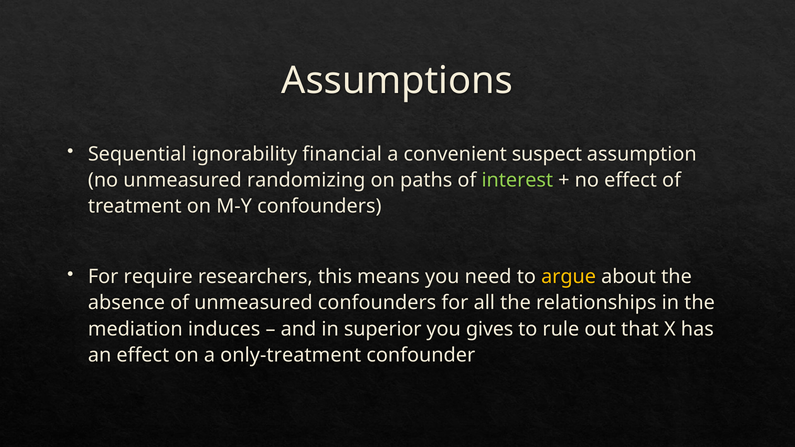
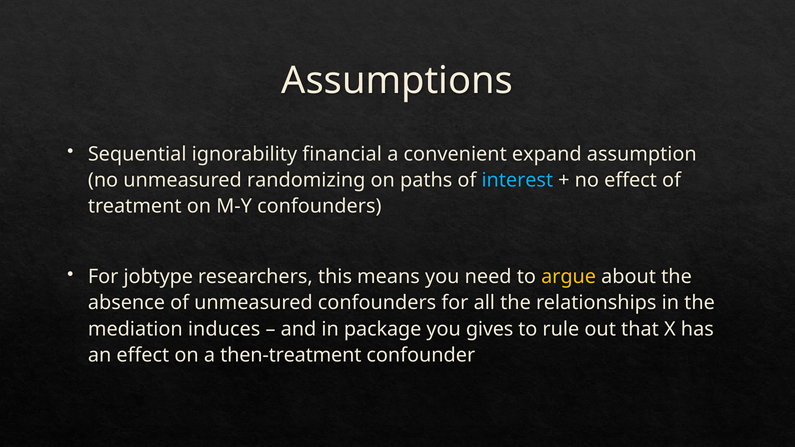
suspect: suspect -> expand (547, 154)
interest colour: light green -> light blue (517, 180)
require: require -> jobtype (158, 277)
superior: superior -> package (383, 329)
only-treatment: only-treatment -> then-treatment (291, 356)
